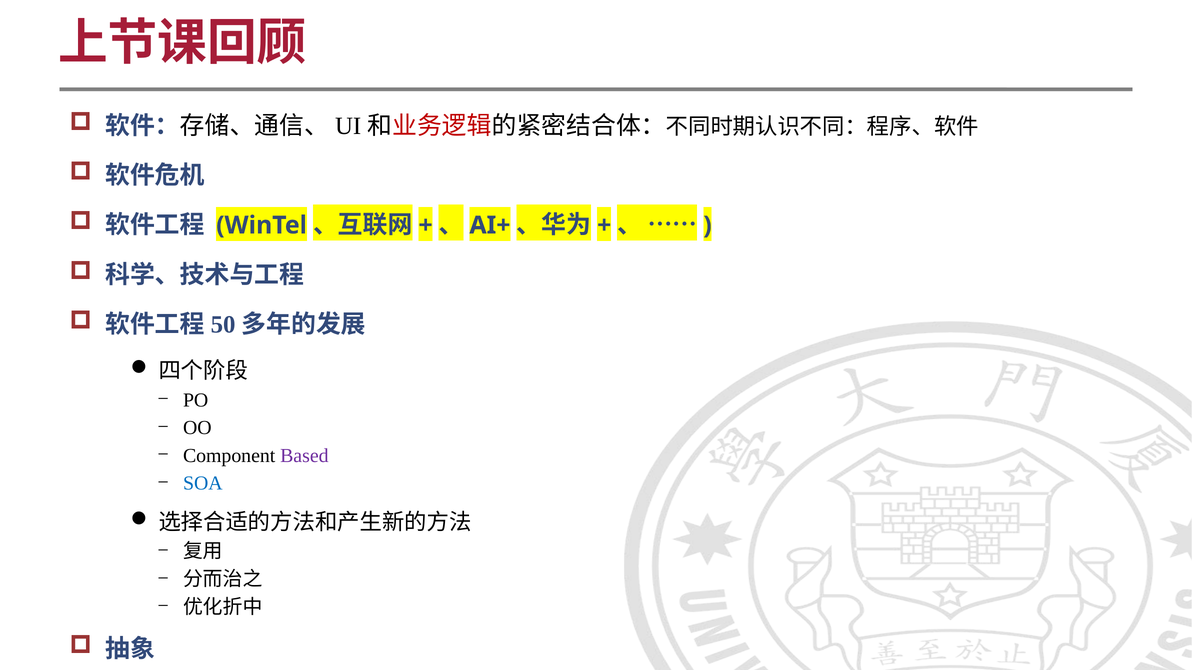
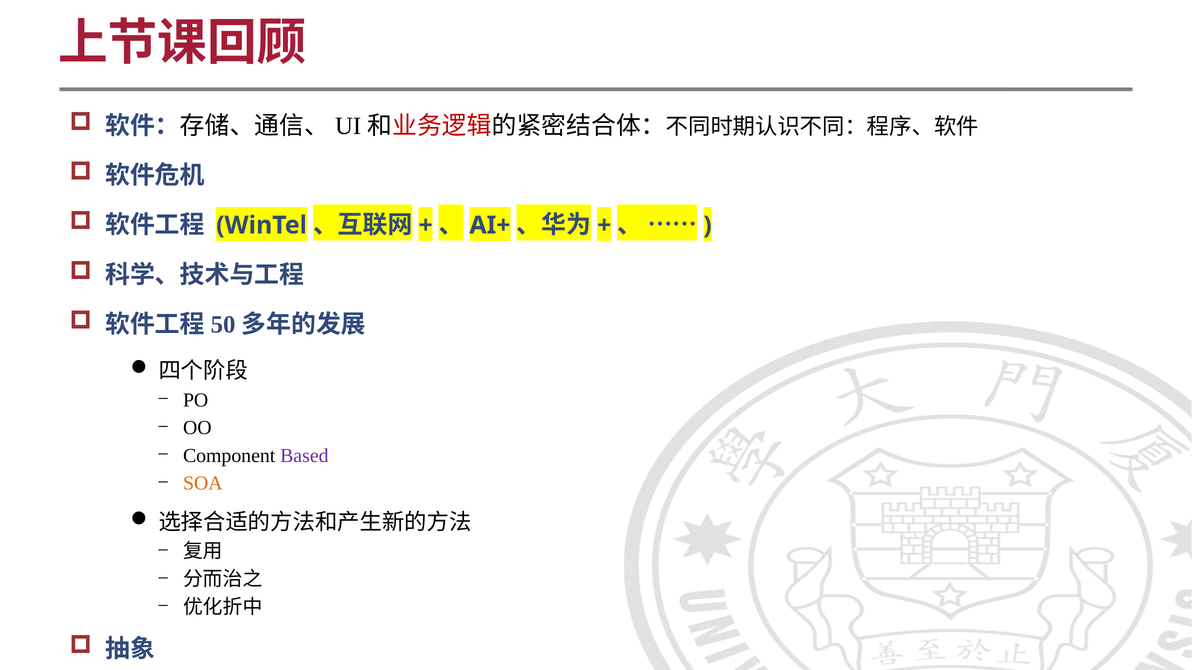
SOA colour: blue -> orange (203, 484)
